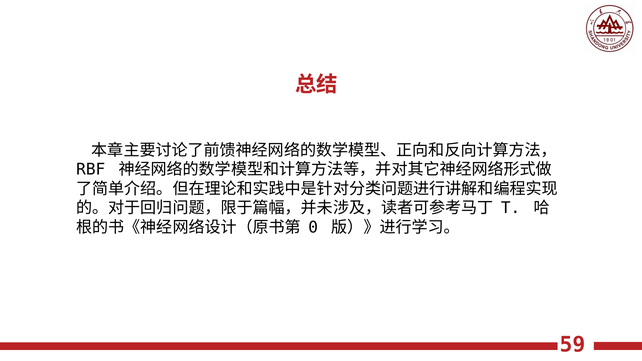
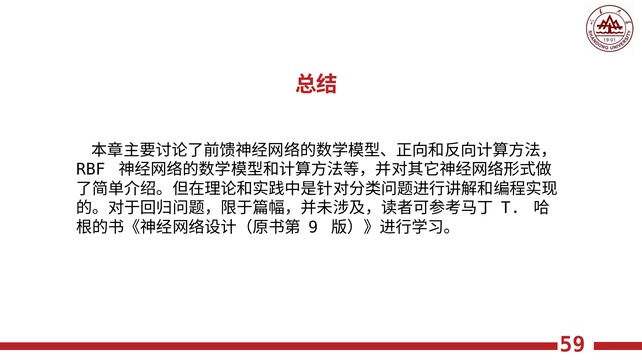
0: 0 -> 9 (313, 227)
